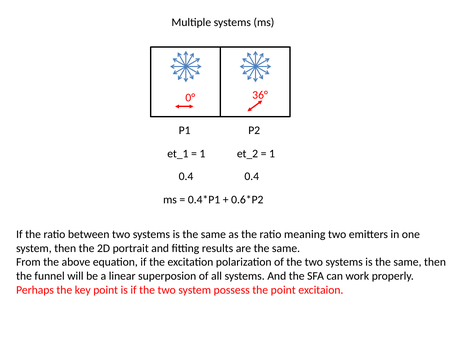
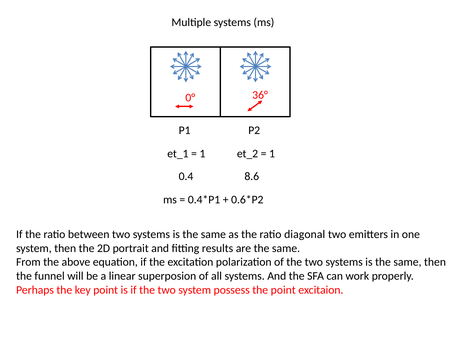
0.4 0.4: 0.4 -> 8.6 (252, 176)
meaning: meaning -> diagonal (305, 234)
